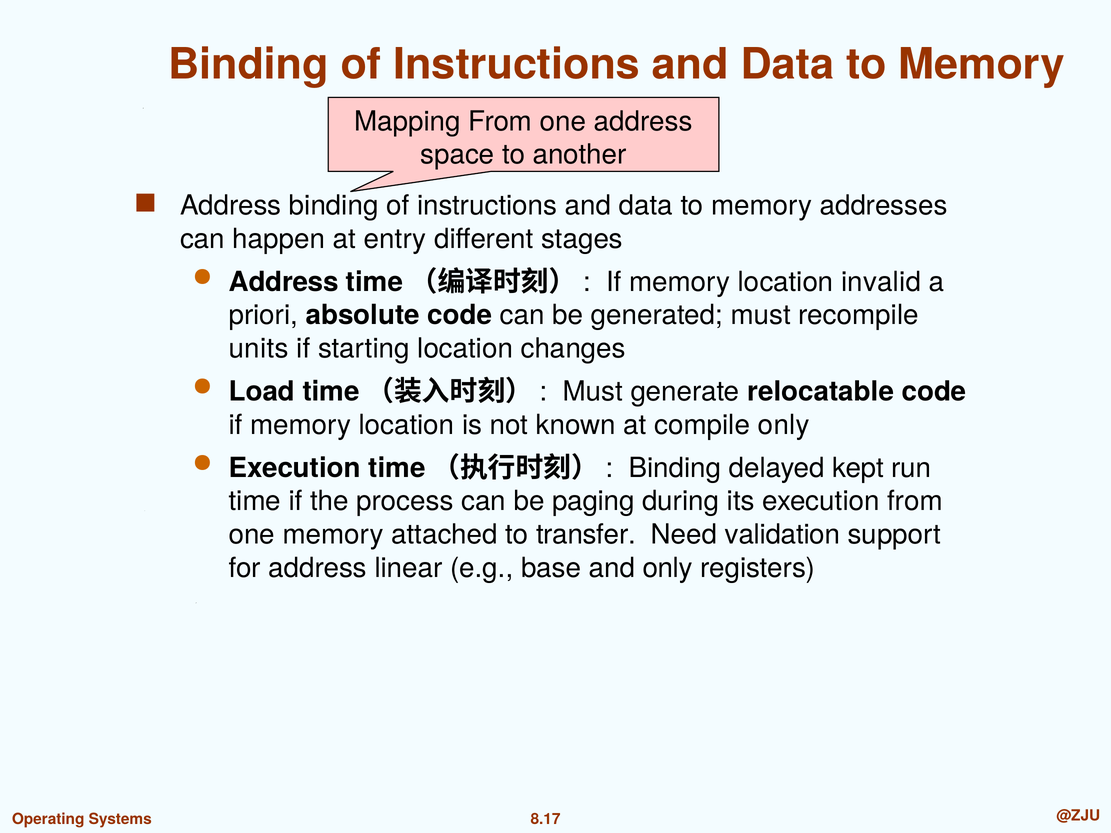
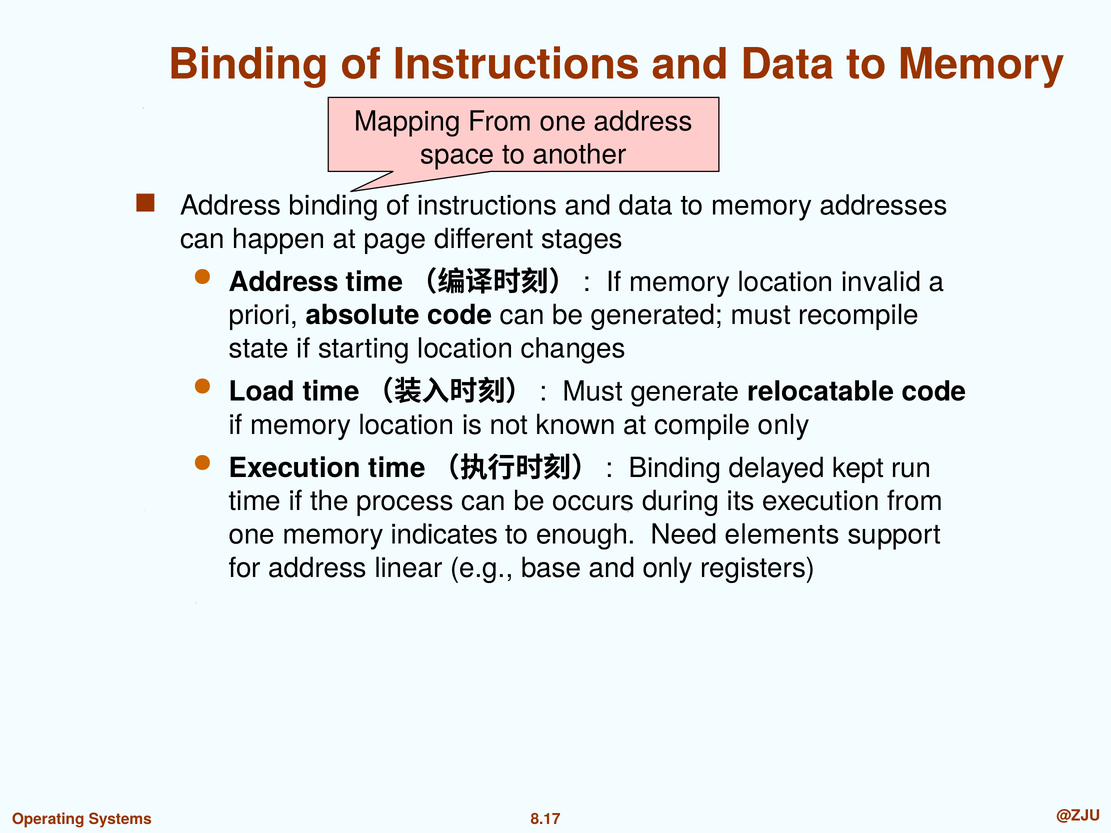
entry: entry -> page (395, 239)
units: units -> state (259, 349)
paging: paging -> occurs (593, 501)
attached: attached -> indicates (445, 535)
transfer: transfer -> enough (586, 535)
validation: validation -> elements (782, 535)
